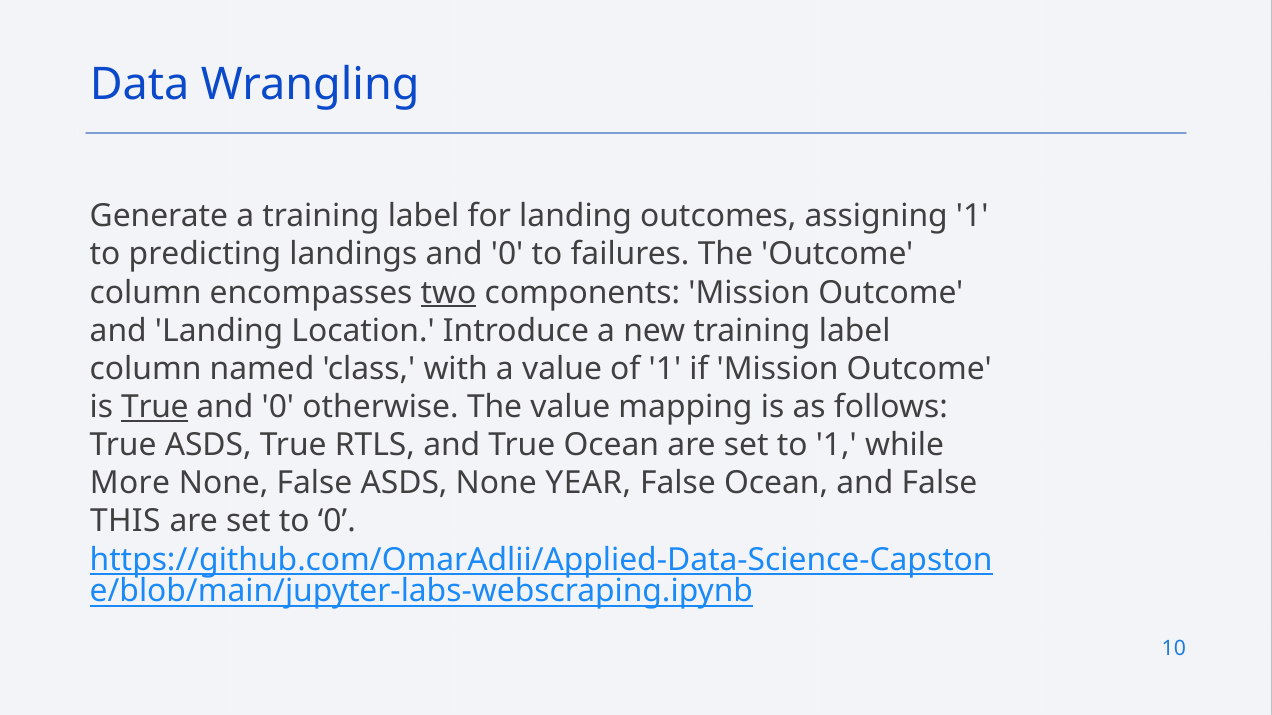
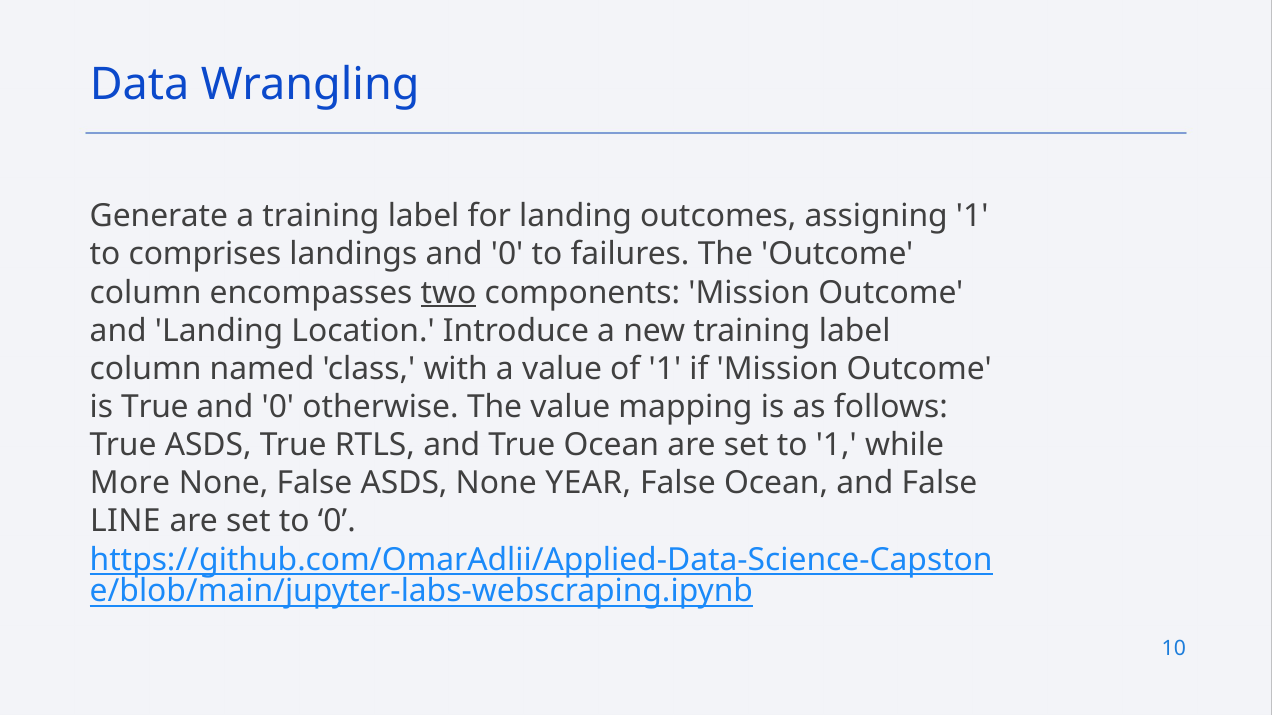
predicting: predicting -> comprises (205, 255)
True underline: present -> none (155, 407)
THIS: THIS -> LINE (125, 522)
